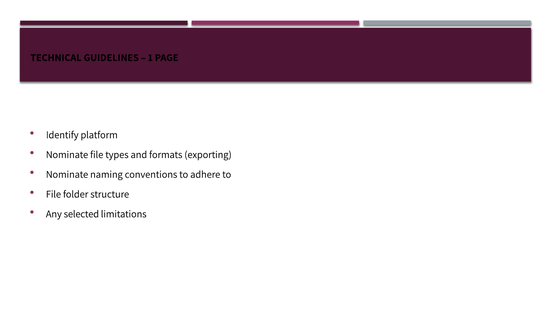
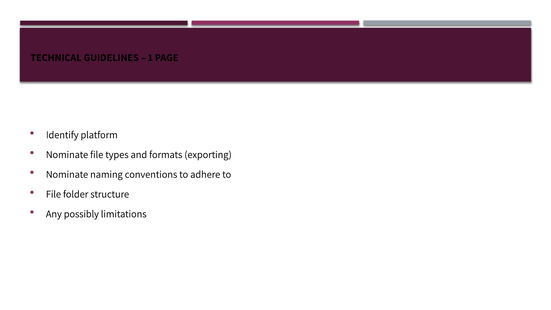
selected: selected -> possibly (81, 214)
